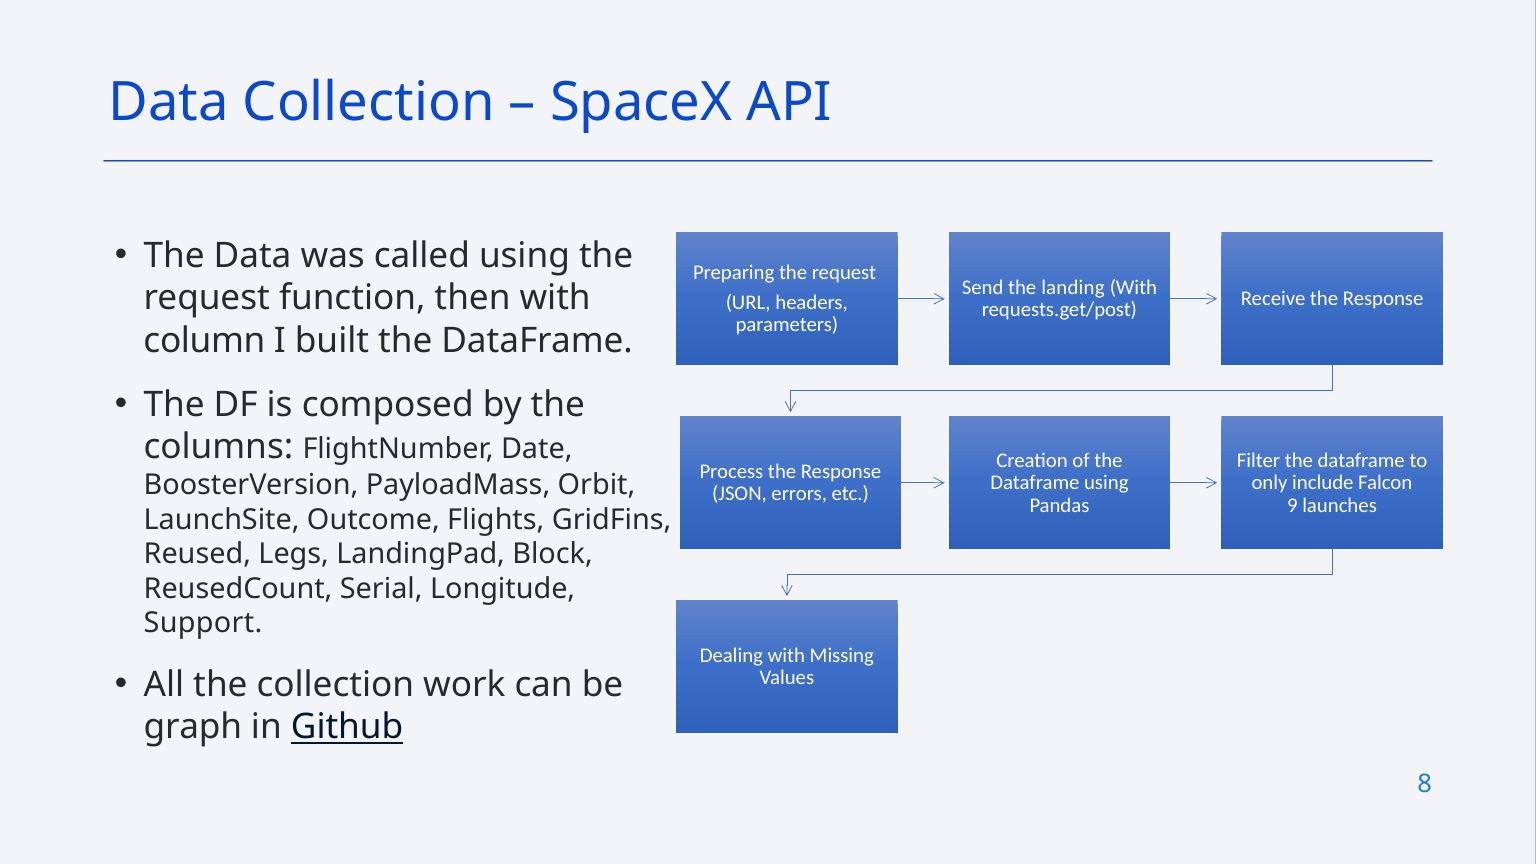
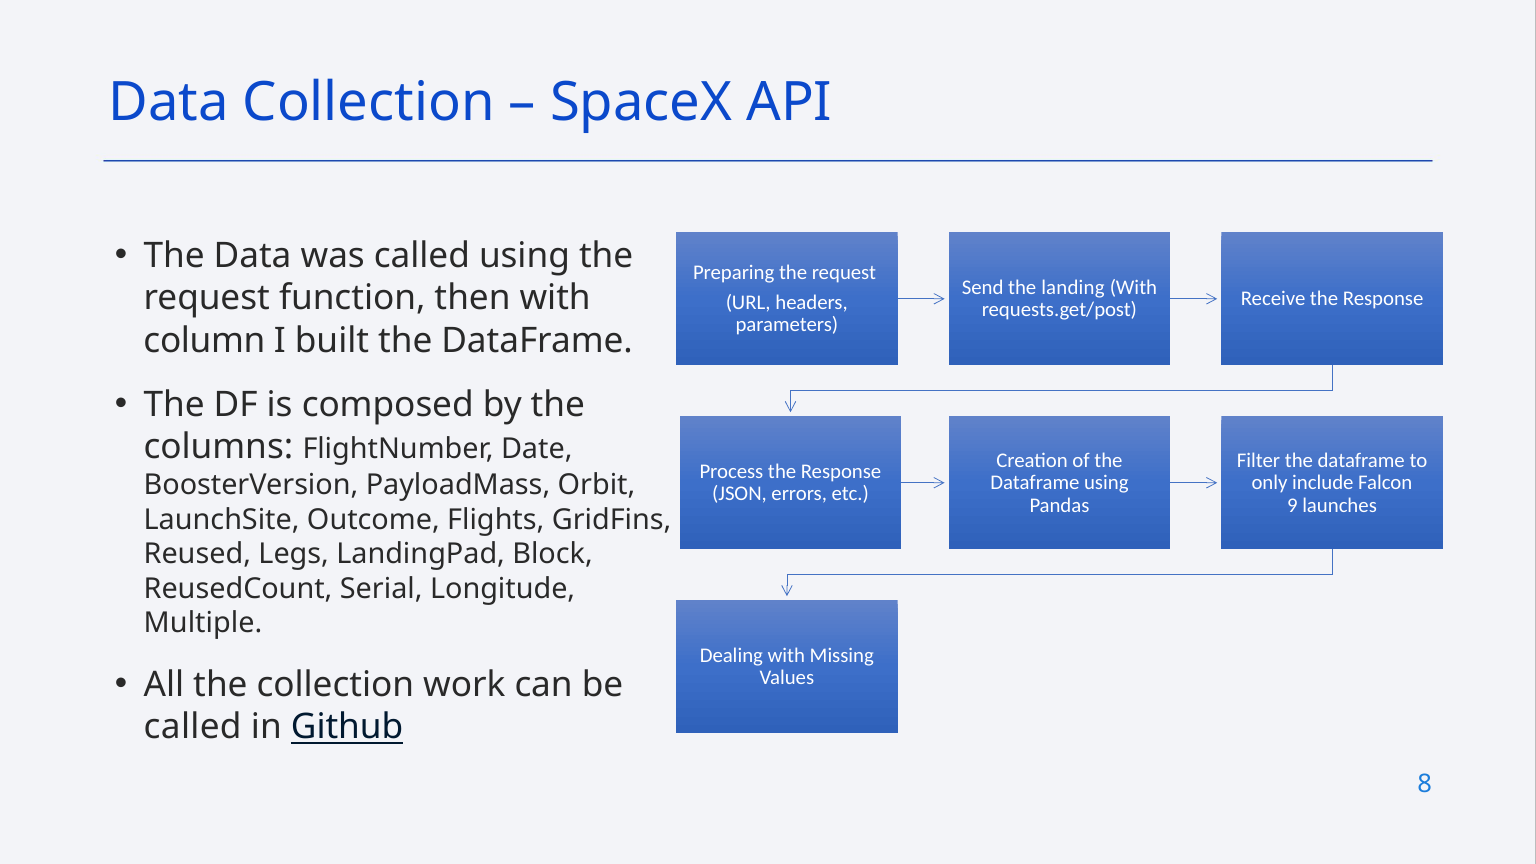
Support: Support -> Multiple (203, 623)
graph: graph -> called (193, 727)
